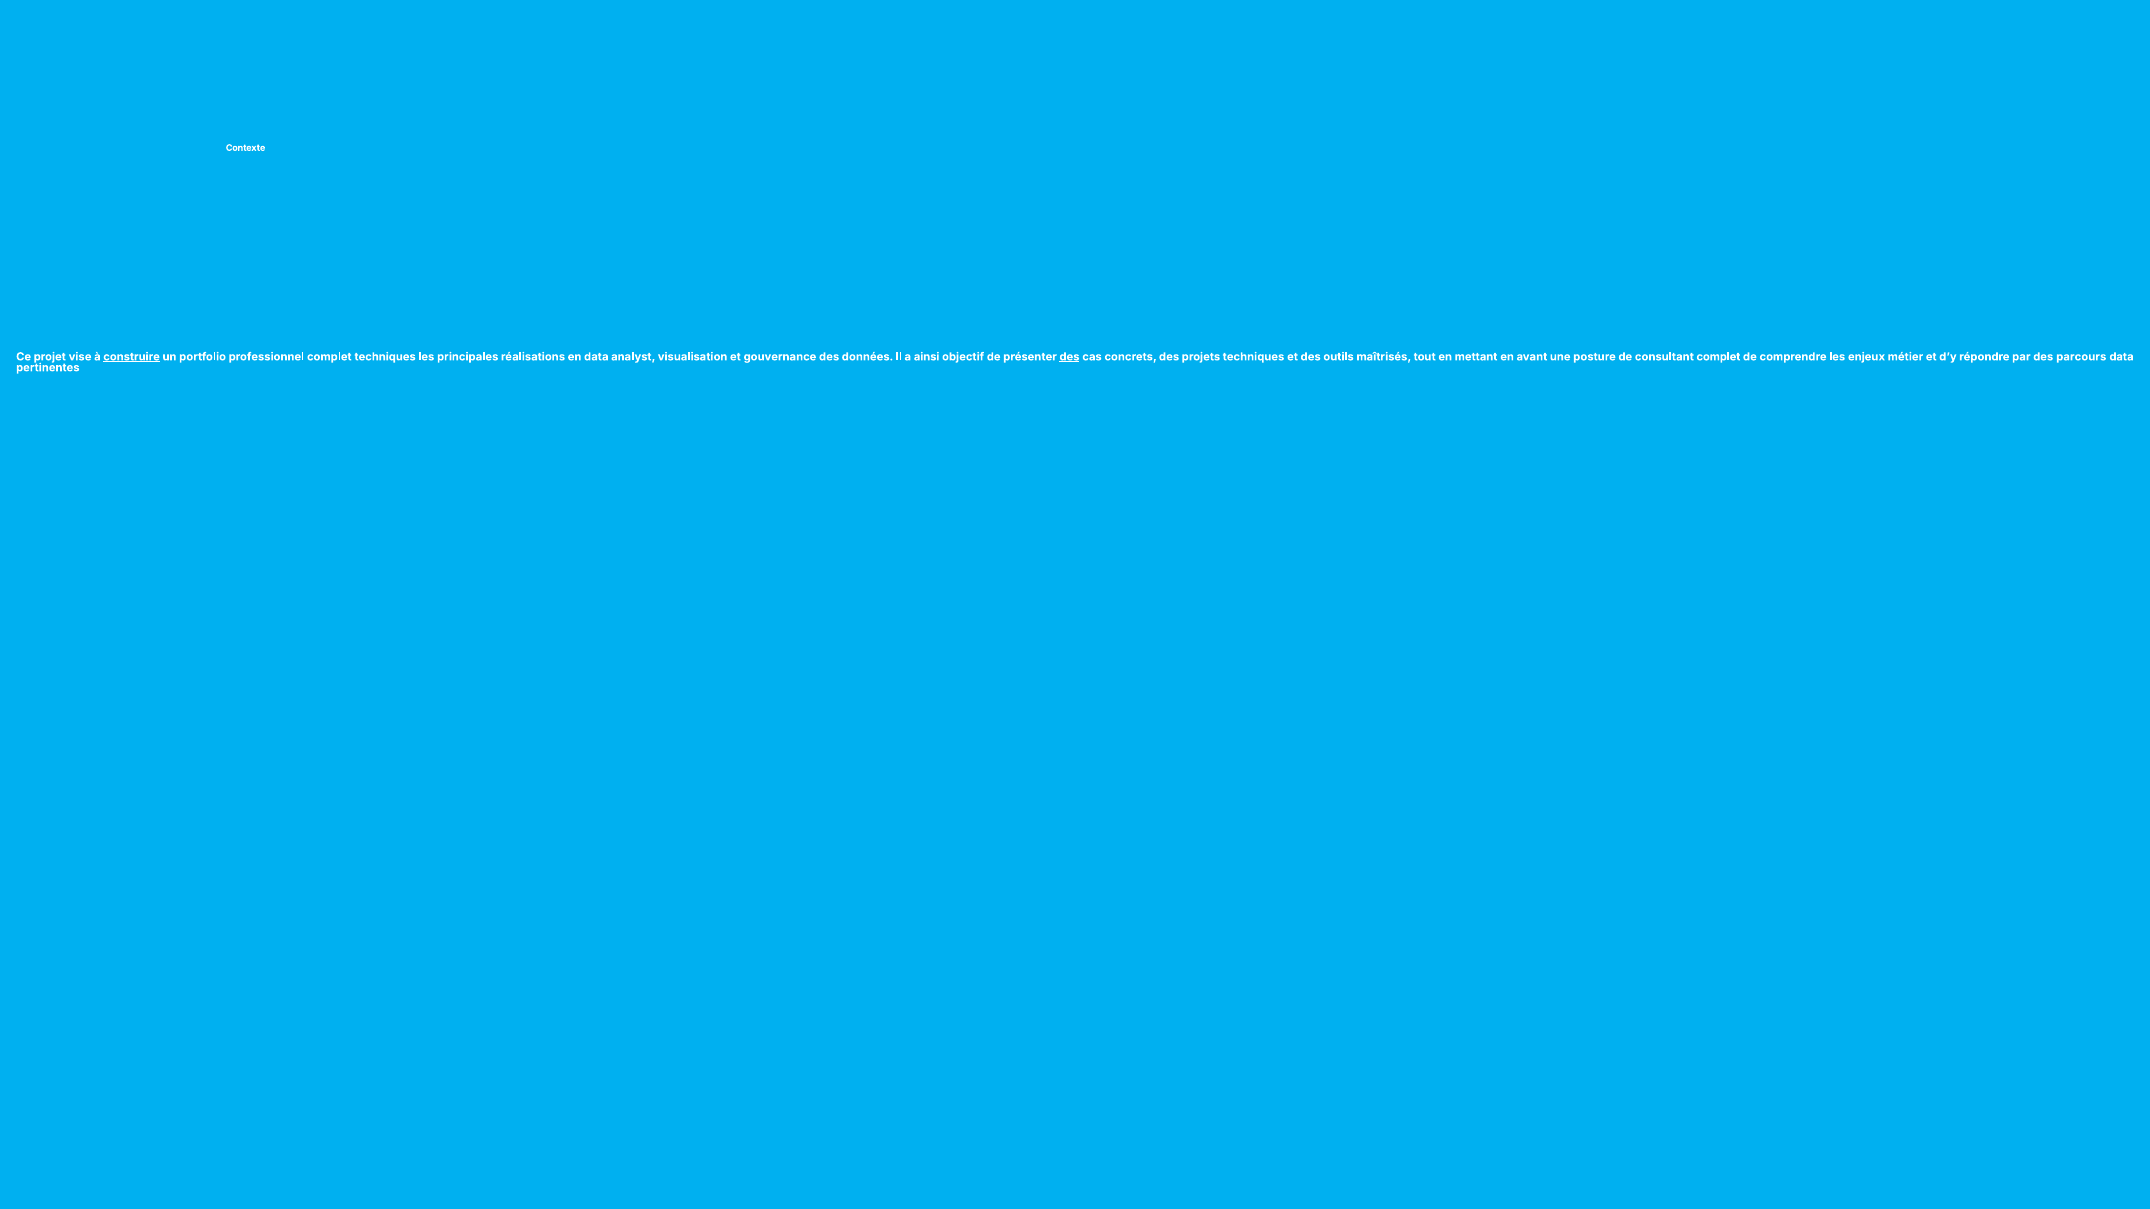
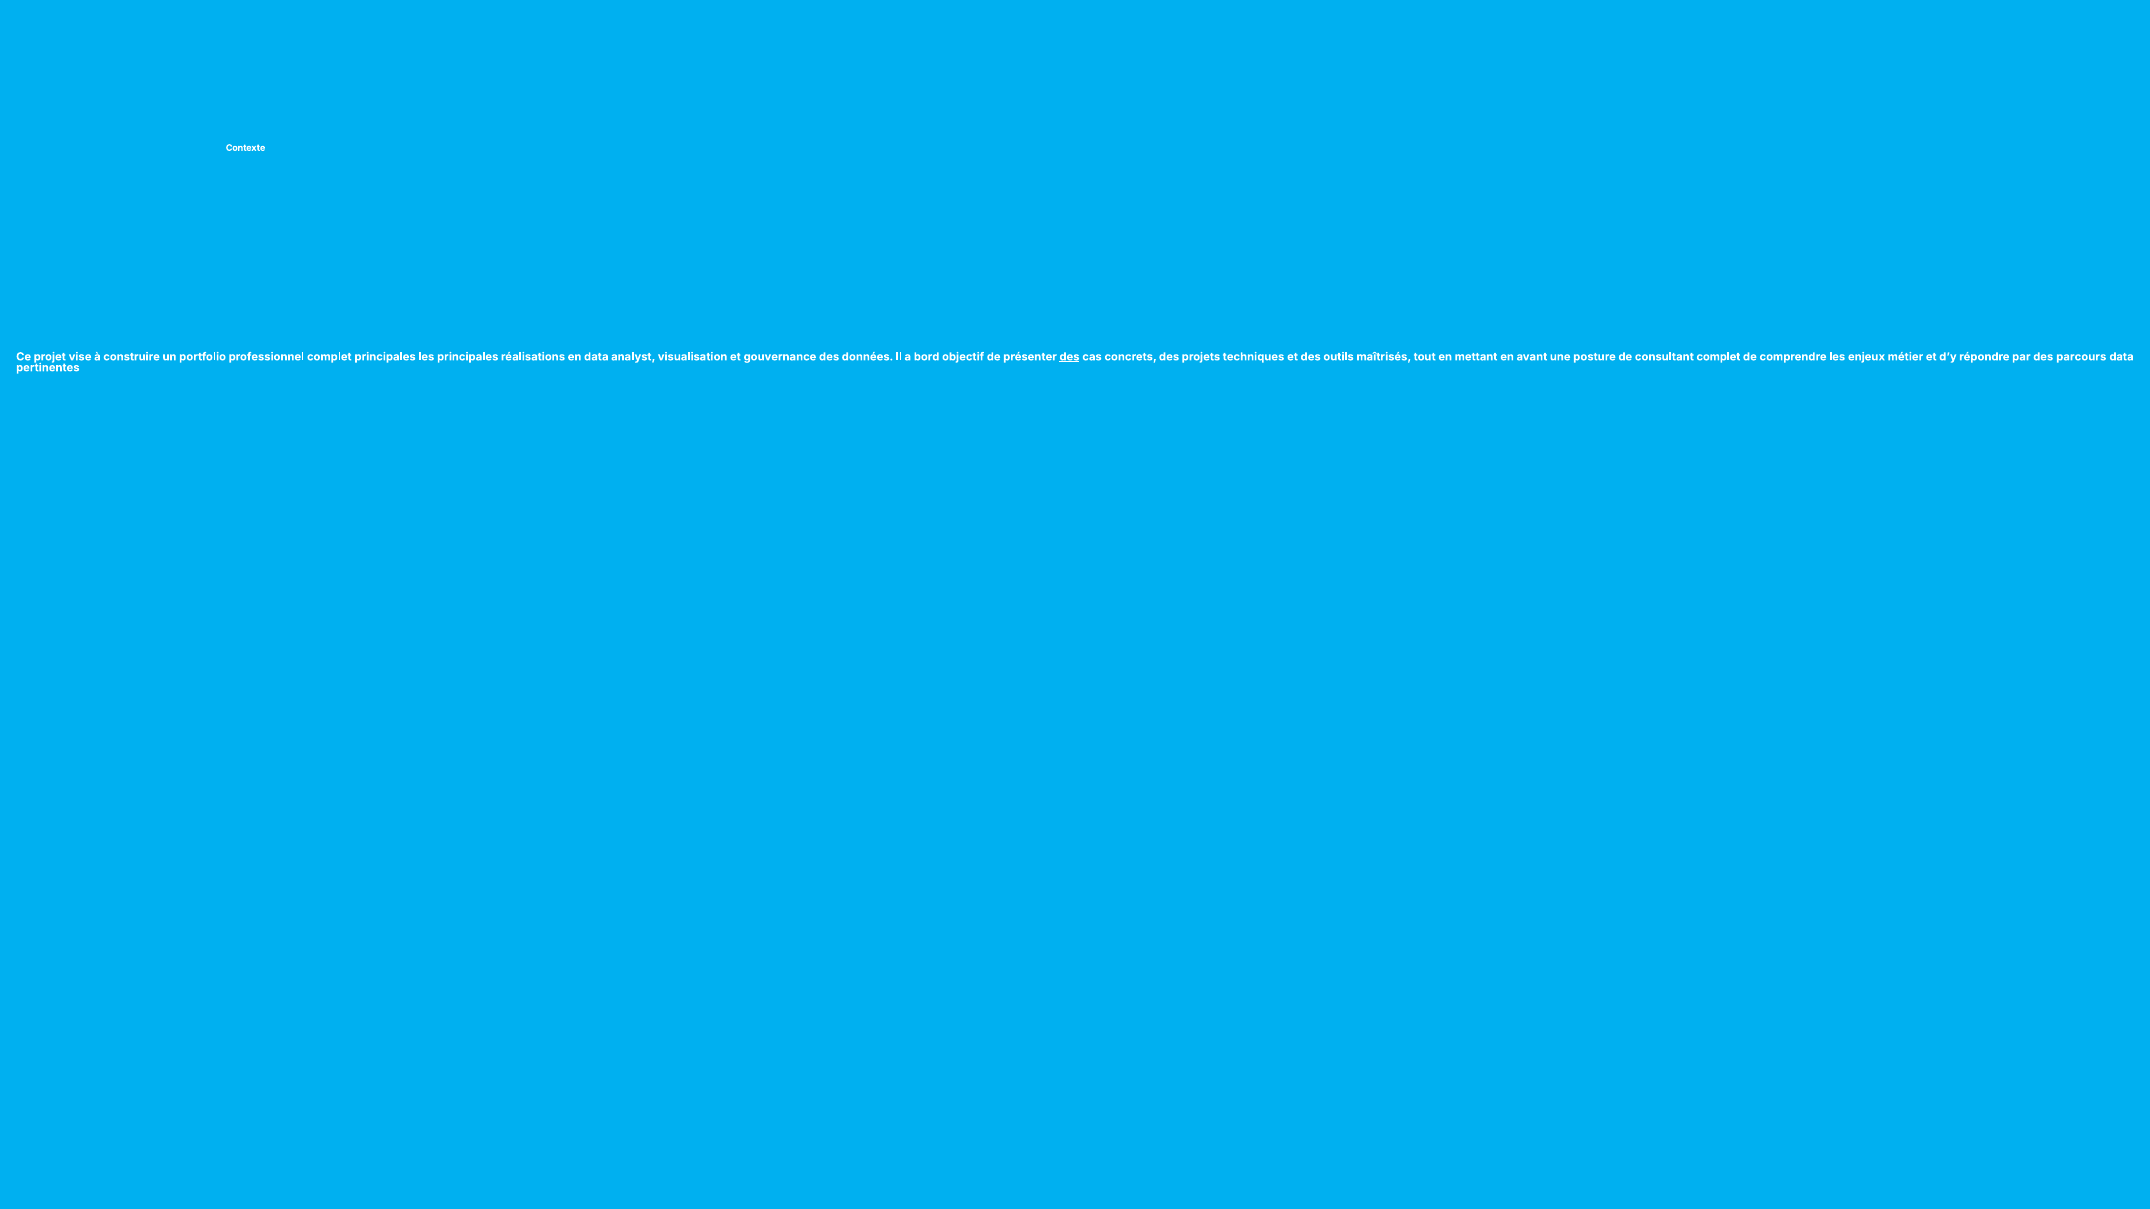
construire underline: present -> none (132, 357)
complet techniques: techniques -> principales (385, 357)
ainsi: ainsi -> bord (927, 357)
